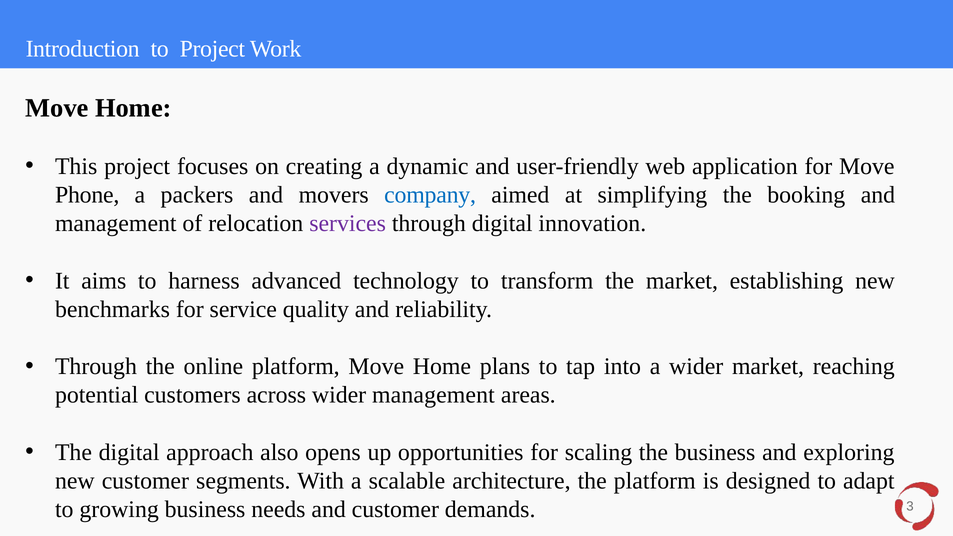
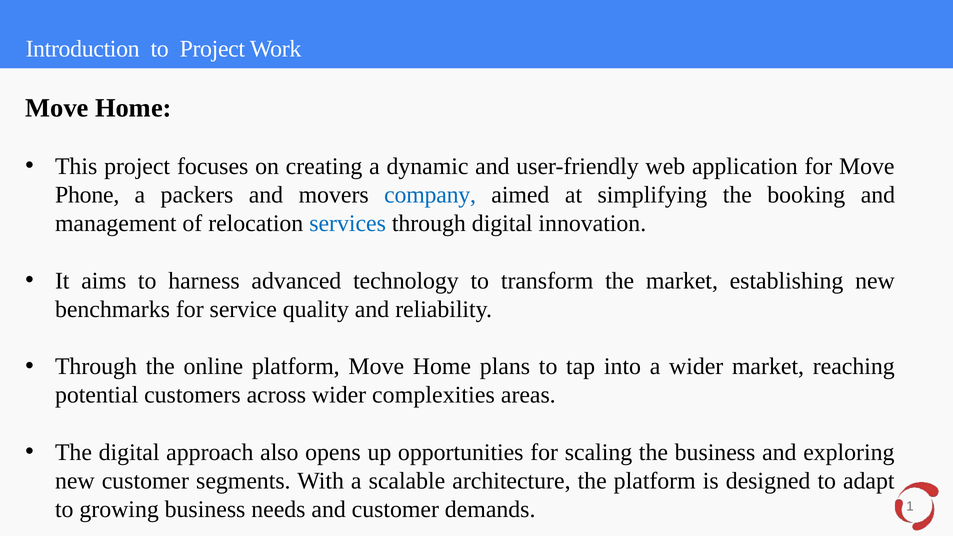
services colour: purple -> blue (348, 224)
wider management: management -> complexities (433, 395)
3: 3 -> 1 (910, 506)
